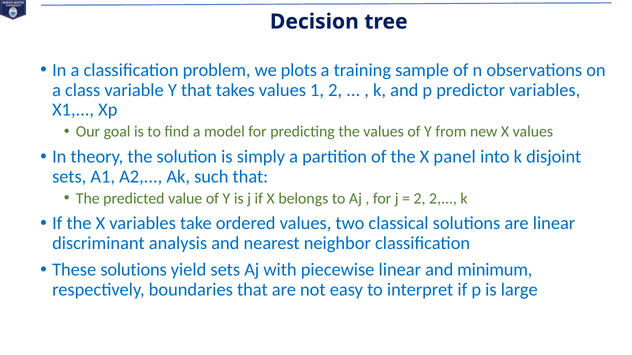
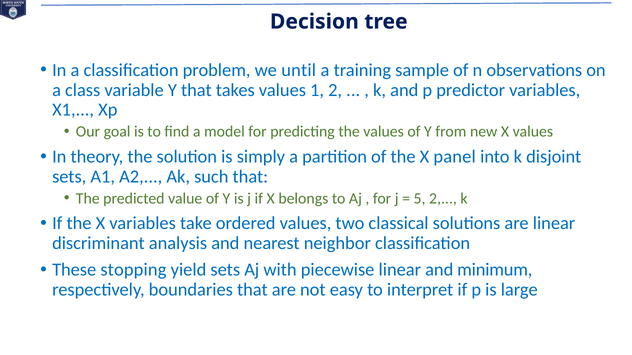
plots: plots -> until (299, 70)
2: 2 -> 5 (420, 199)
These solutions: solutions -> stopping (133, 270)
